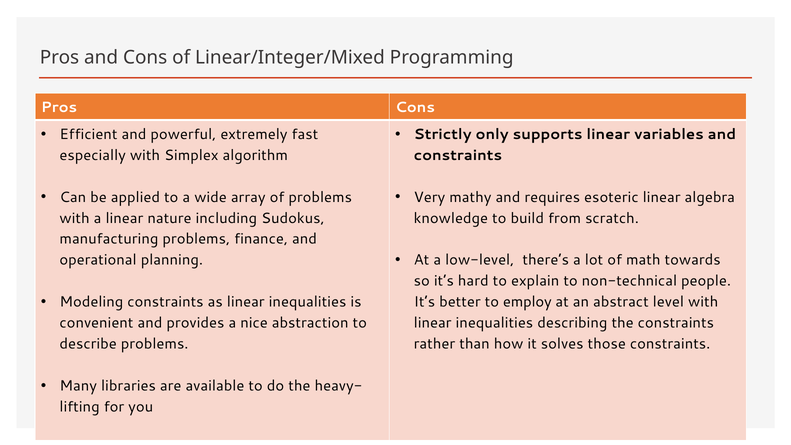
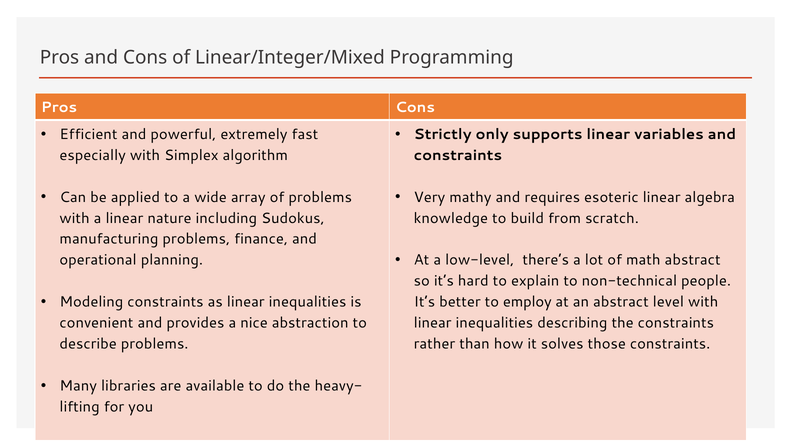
math towards: towards -> abstract (693, 260)
